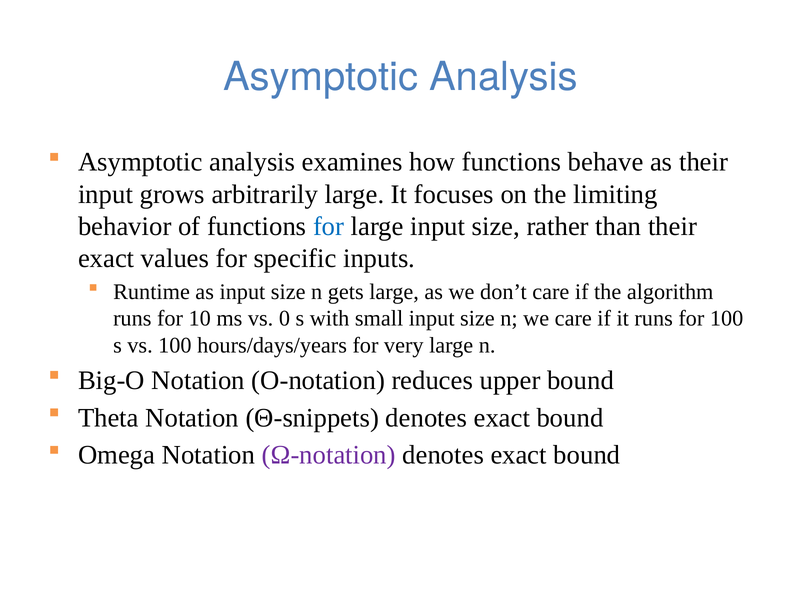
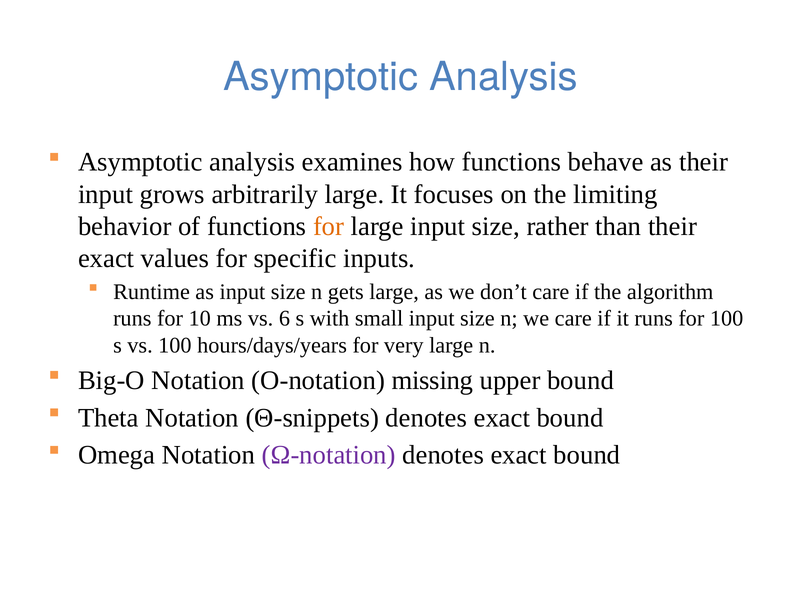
for colour: blue -> orange (329, 226)
0: 0 -> 6 (284, 318)
reduces: reduces -> missing (432, 380)
